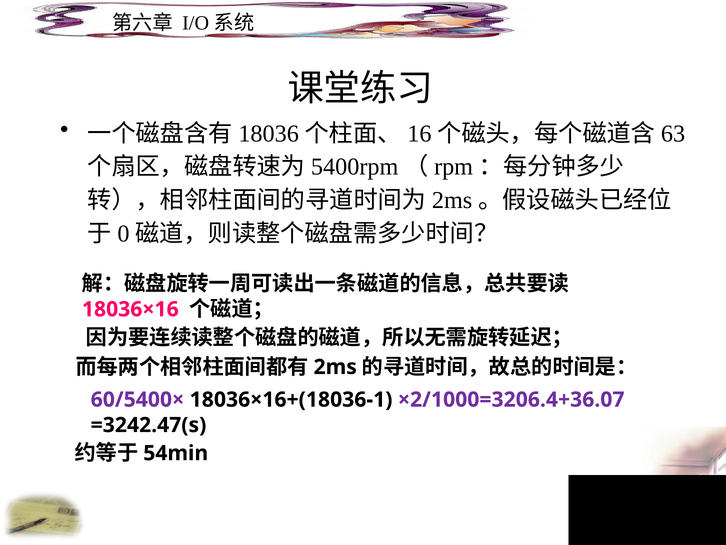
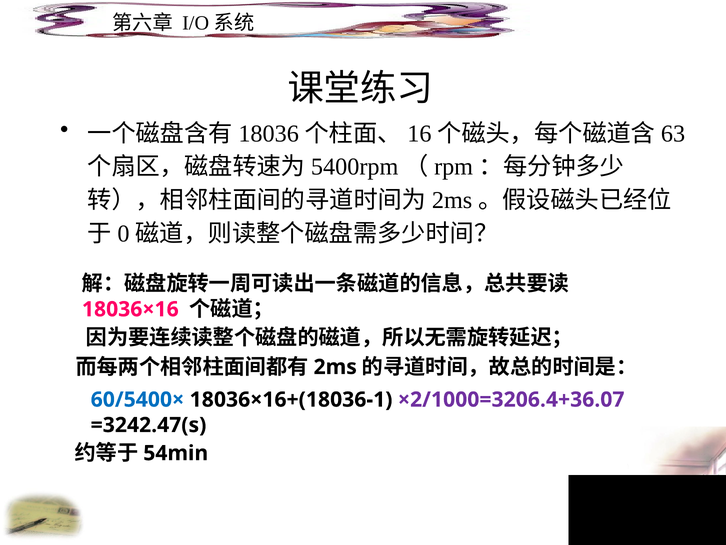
60/5400× colour: purple -> blue (137, 399)
